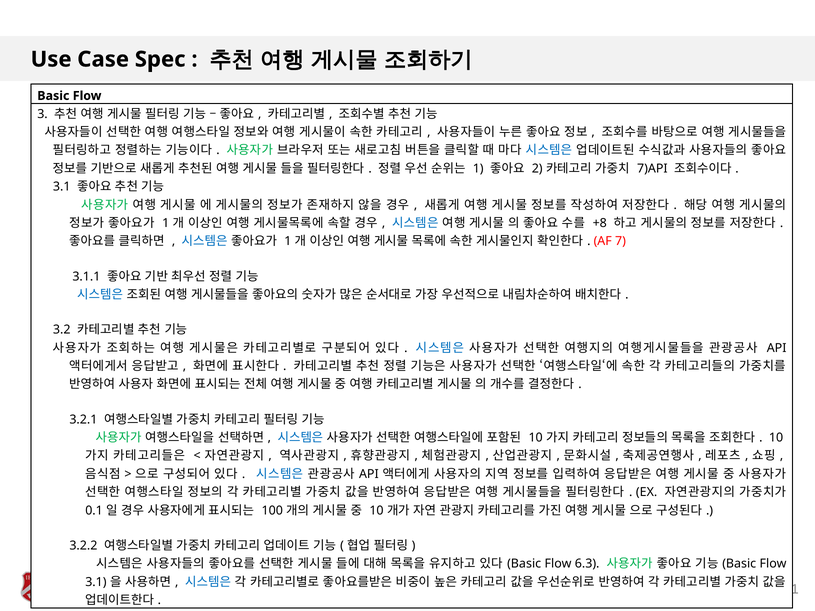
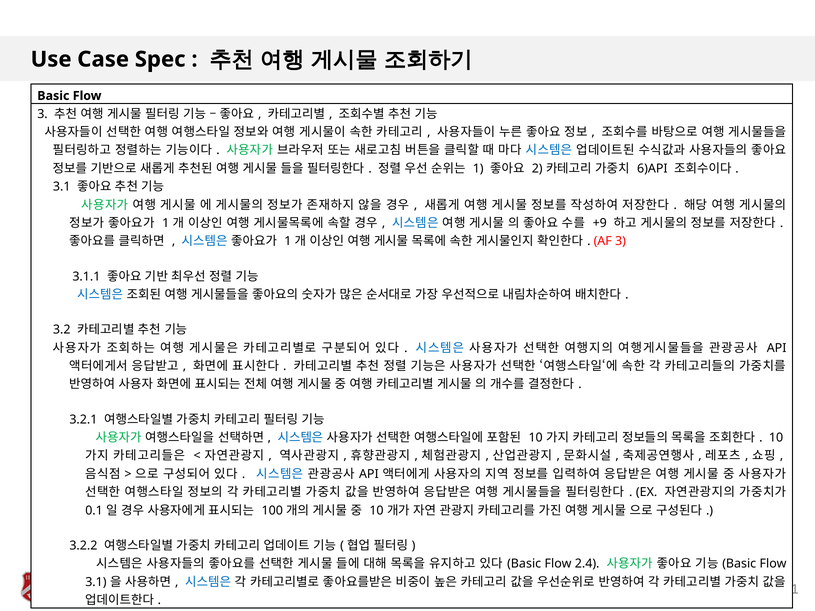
7)API: 7)API -> 6)API (652, 169)
+8: +8 -> +9 (600, 223)
AF 7: 7 -> 3 (621, 241)
6.3: 6.3 -> 2.4 (587, 564)
